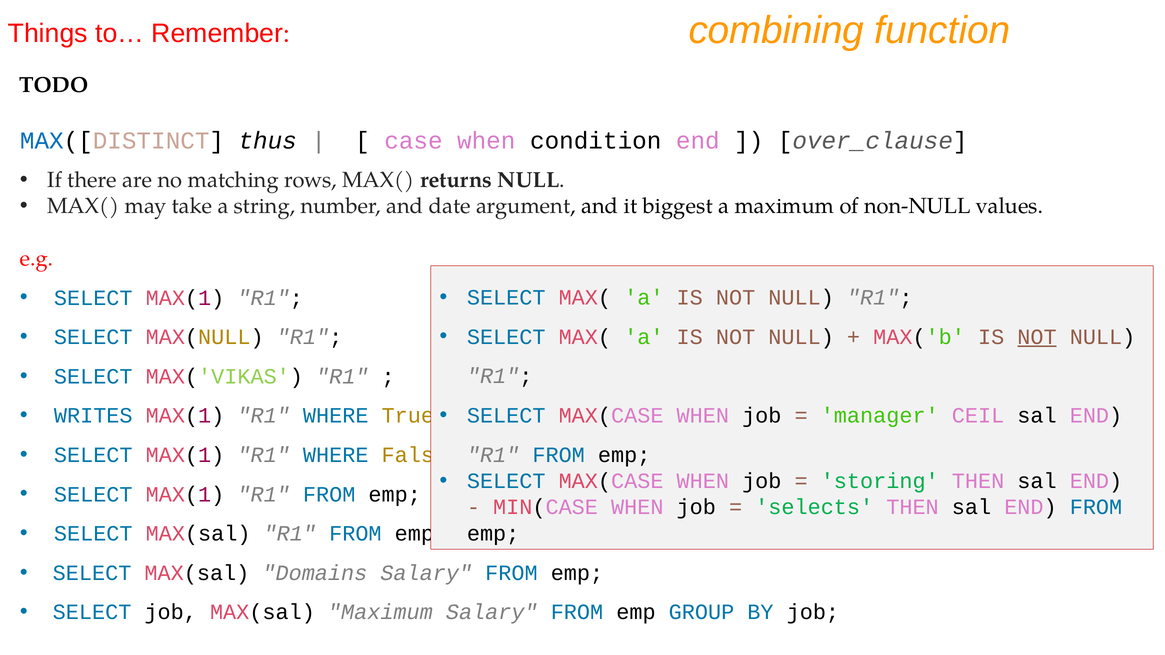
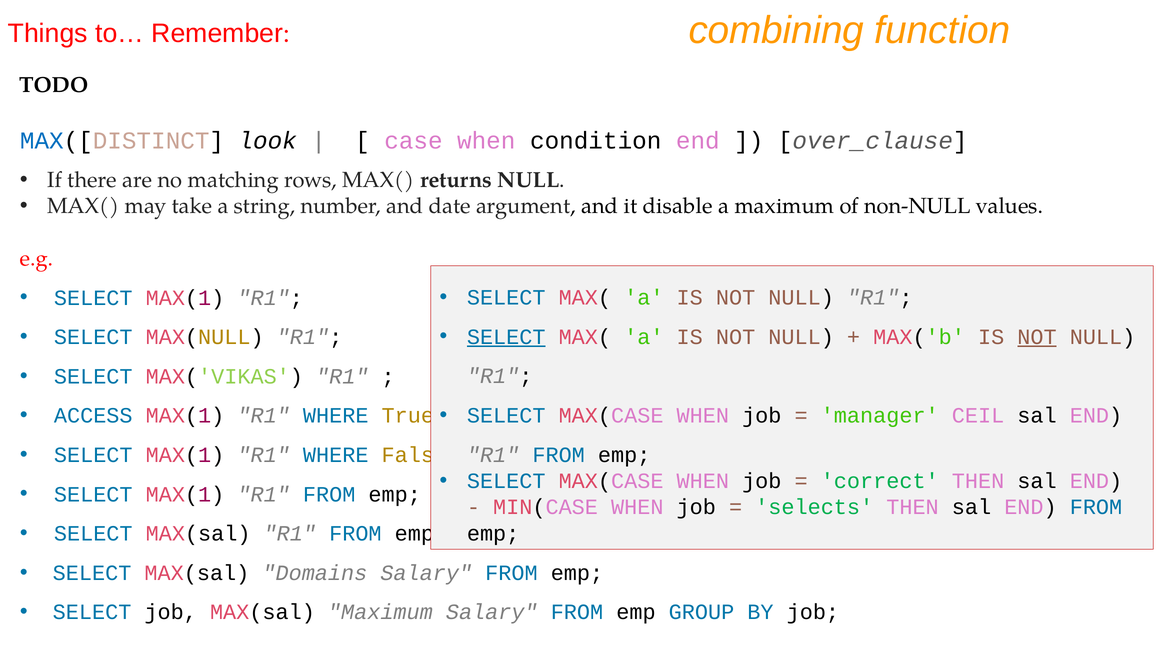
thus: thus -> look (268, 141)
biggest: biggest -> disable (678, 206)
SELECT underline: none -> present (506, 337)
WRITES: WRITES -> ACCESS (93, 416)
storing: storing -> correct (880, 481)
